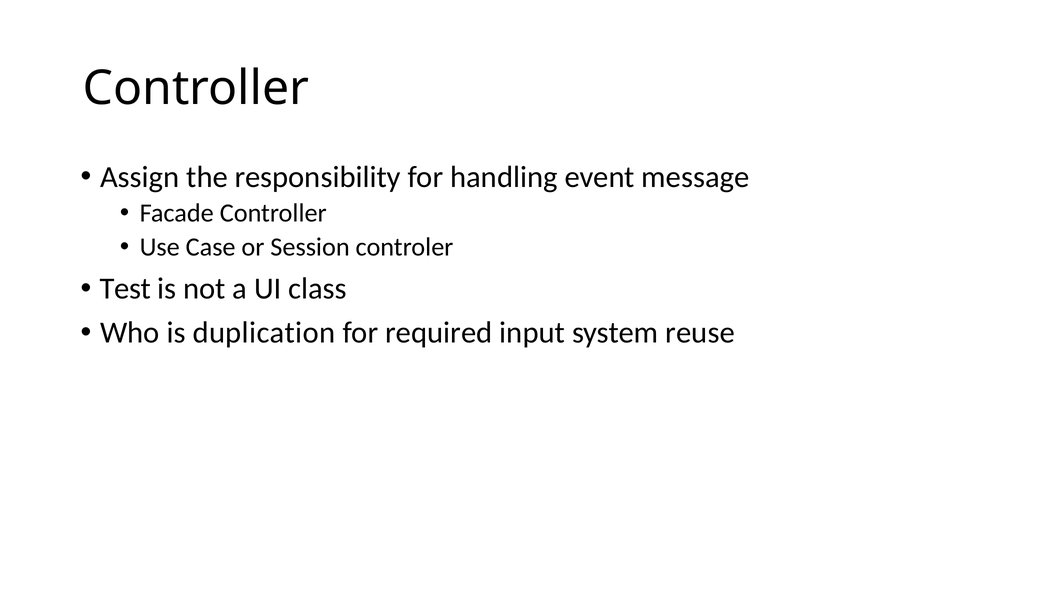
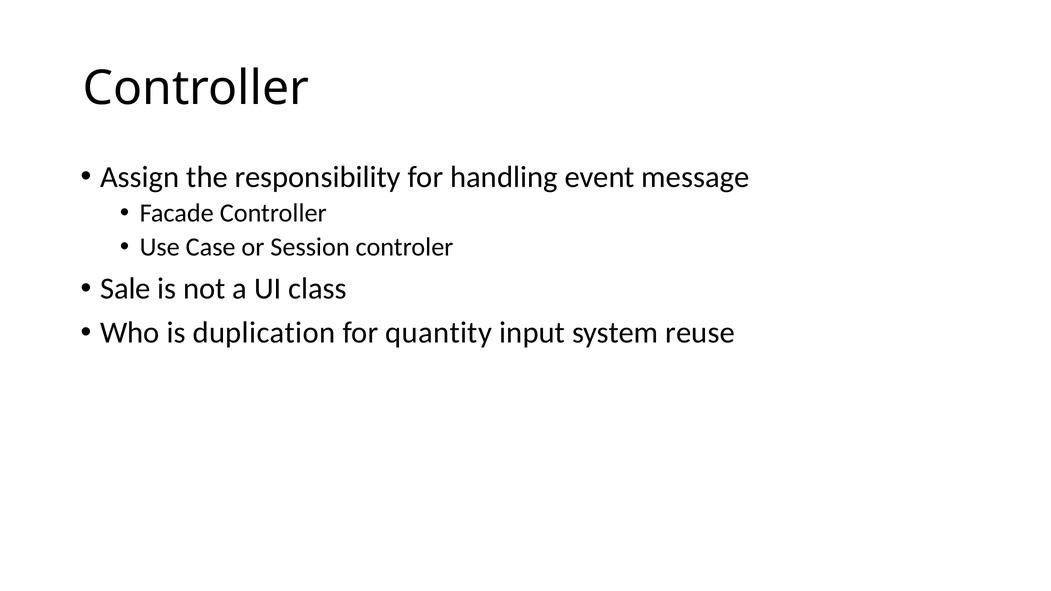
Test: Test -> Sale (125, 289)
required: required -> quantity (439, 333)
